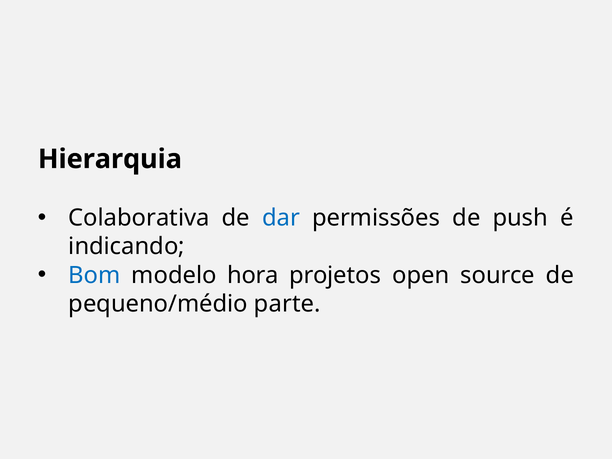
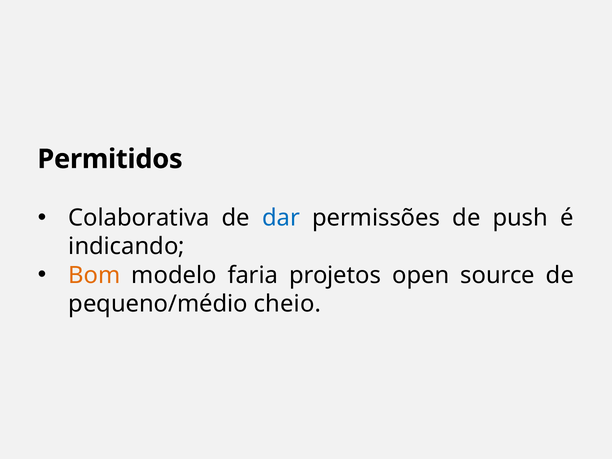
Hierarquia: Hierarquia -> Permitidos (110, 159)
Bom colour: blue -> orange (94, 275)
hora: hora -> faria (253, 275)
parte: parte -> cheio (287, 304)
